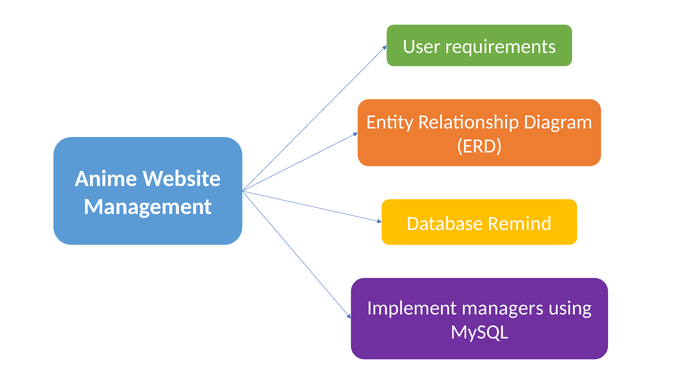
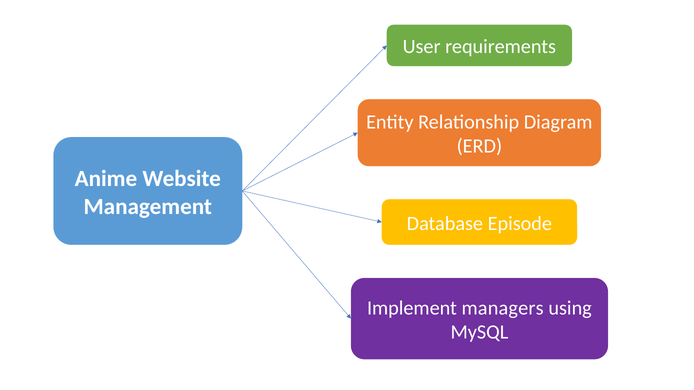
Remind: Remind -> Episode (520, 224)
